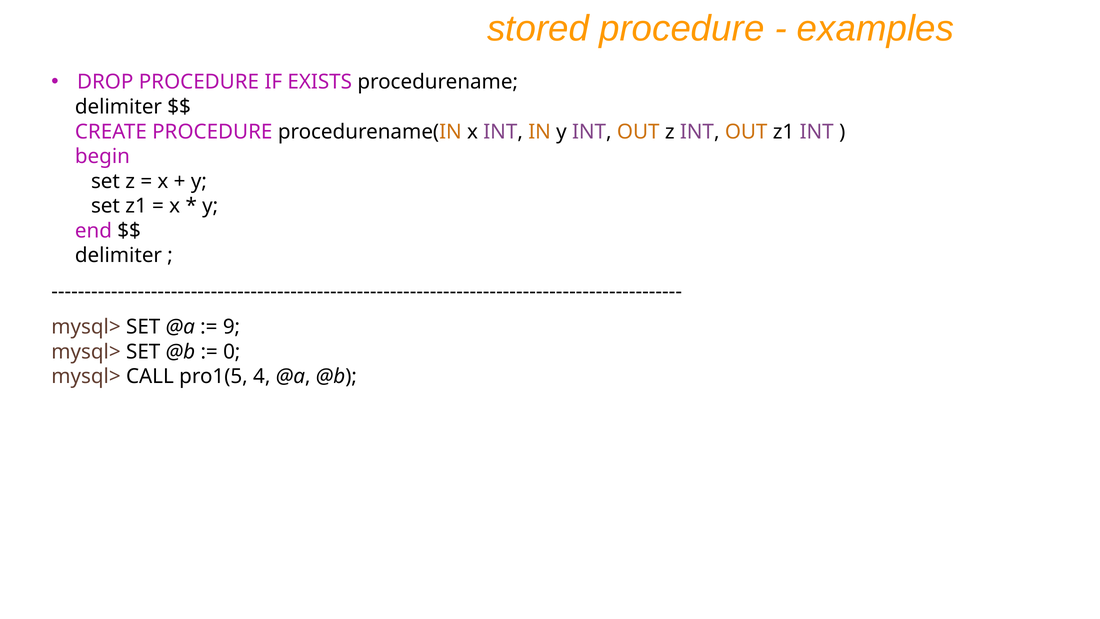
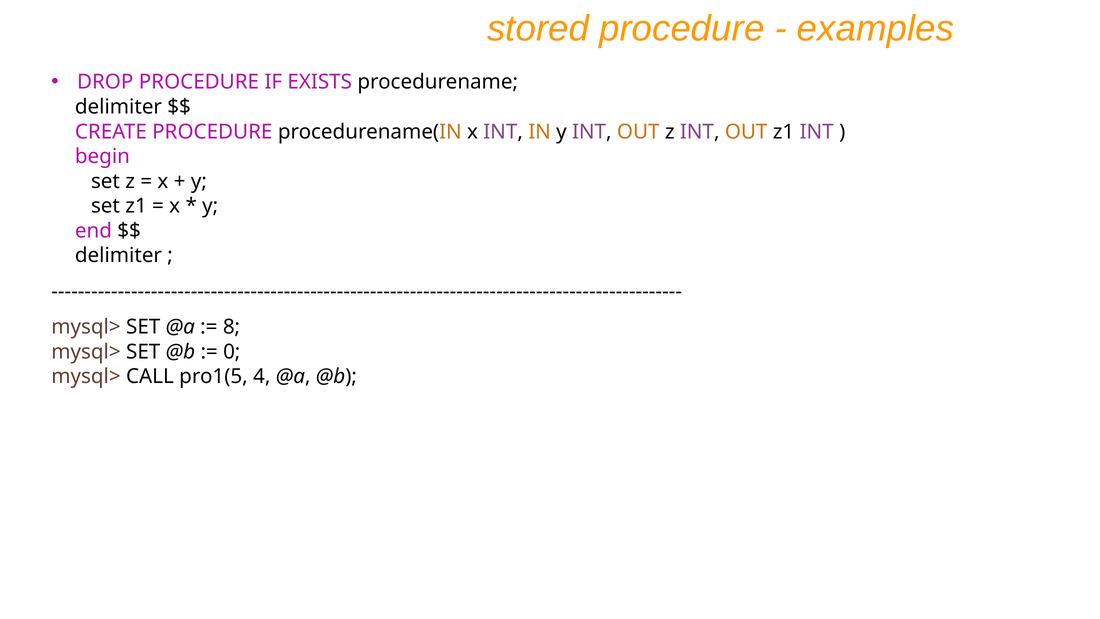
9: 9 -> 8 (232, 327)
